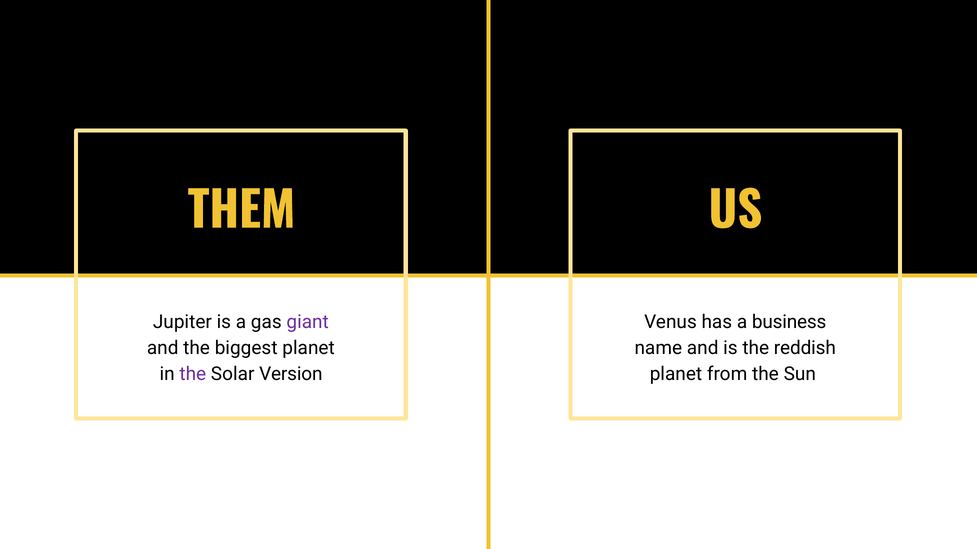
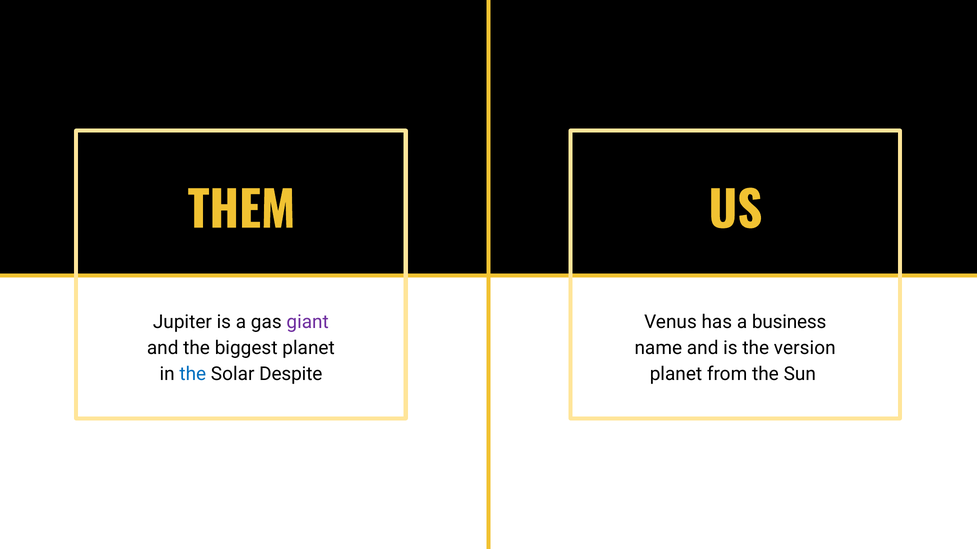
reddish: reddish -> version (805, 348)
the colour: purple -> blue (193, 375)
Version: Version -> Despite (291, 375)
